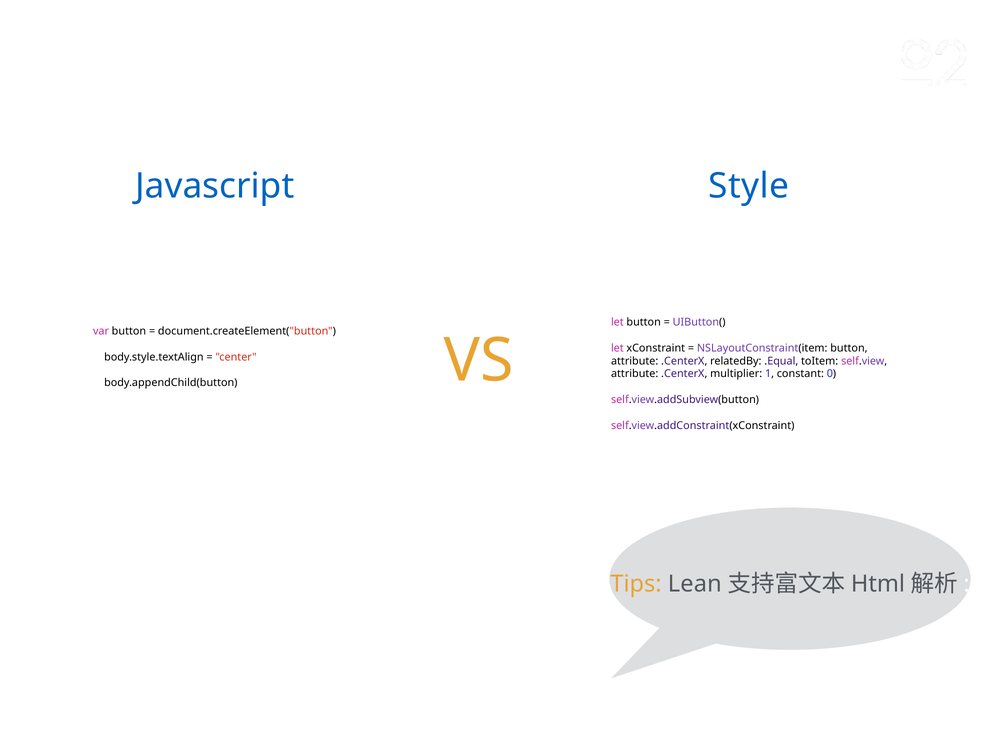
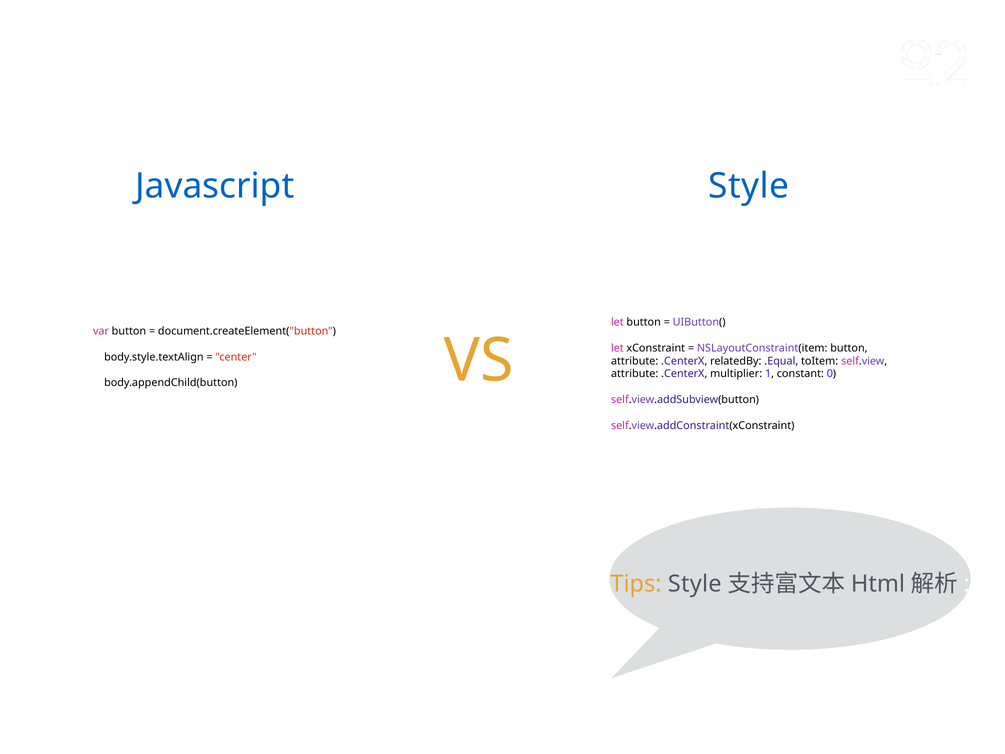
Tips Lean: Lean -> Style (695, 584)
